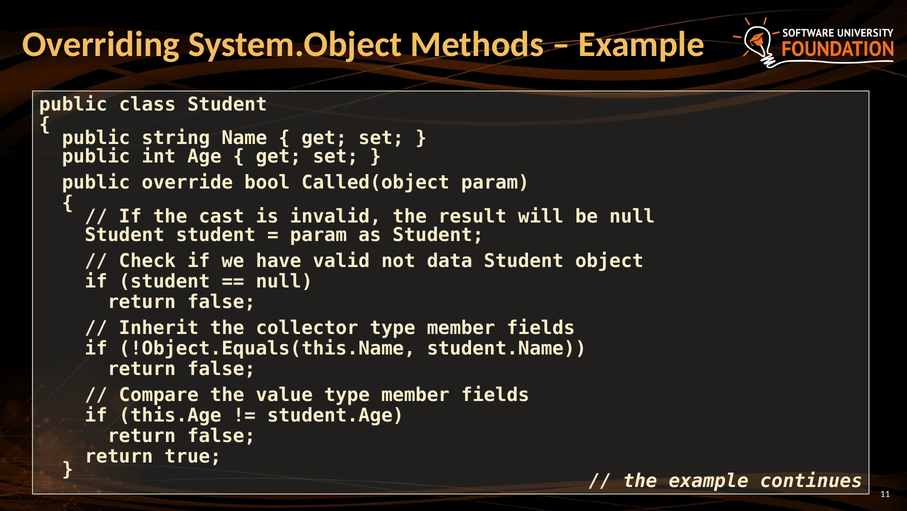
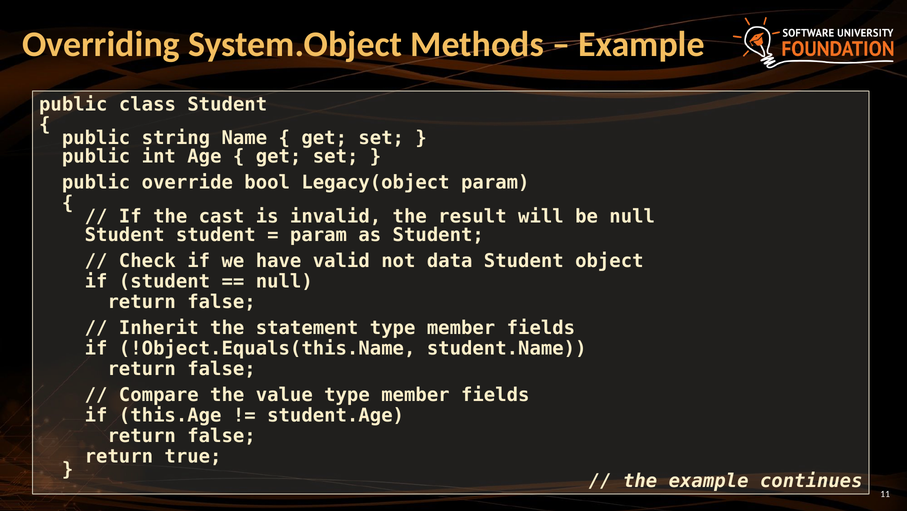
Called(object: Called(object -> Legacy(object (376, 182)
collector: collector -> statement (307, 328)
